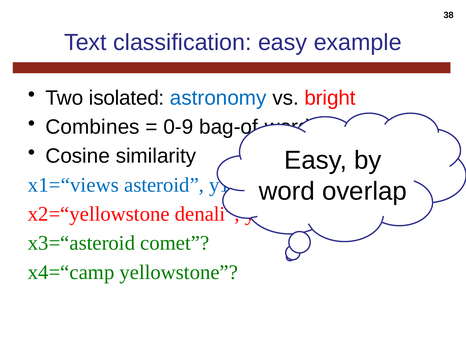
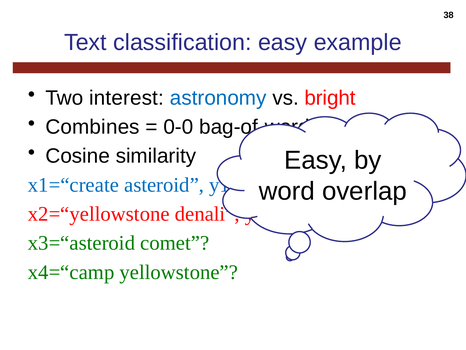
isolated: isolated -> interest (127, 98)
0-9: 0-9 -> 0-0 (178, 127)
x1=“views: x1=“views -> x1=“create (73, 185)
